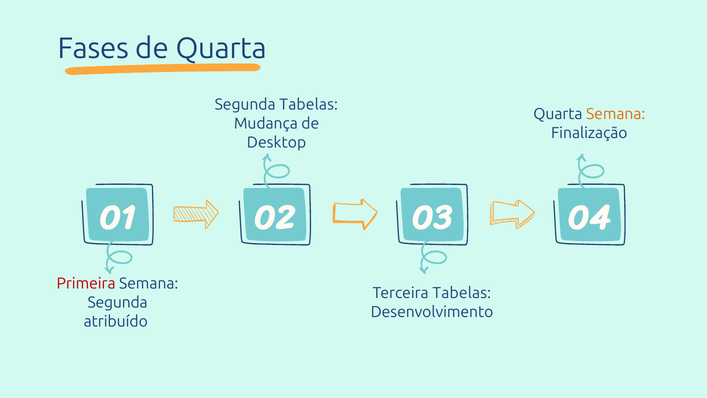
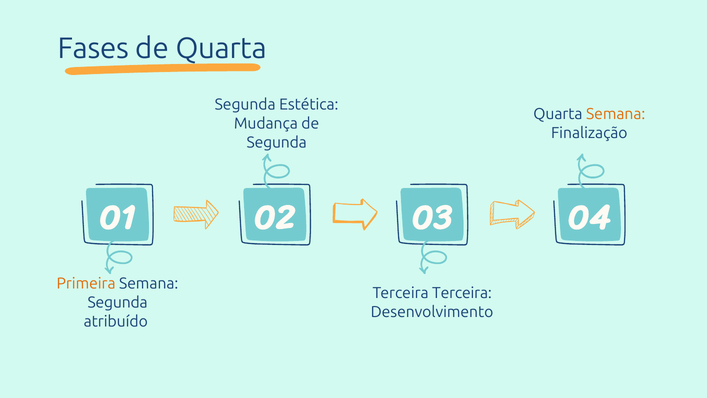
Segunda Tabelas: Tabelas -> Estética (309, 105)
Desktop: Desktop -> Segunda (277, 142)
Primeira colour: red -> orange (86, 284)
Terceira Tabelas: Tabelas -> Terceira (462, 293)
